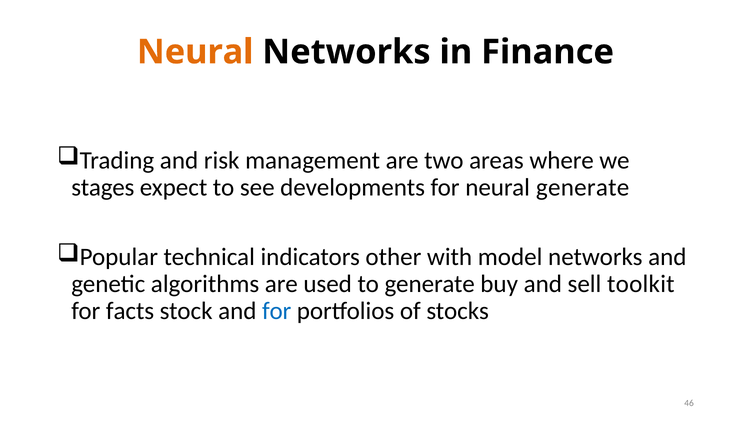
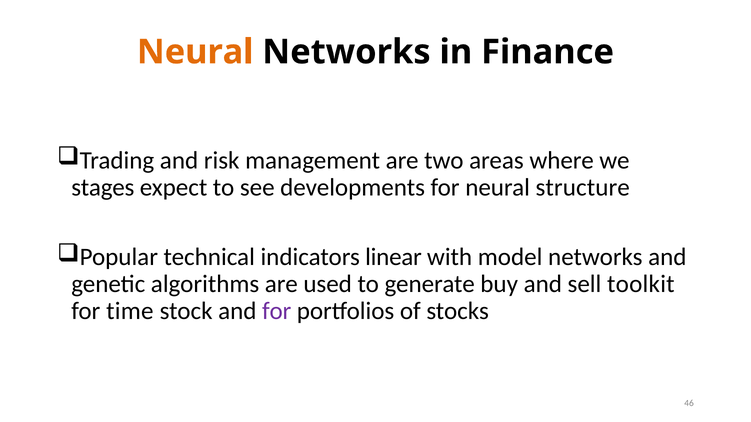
neural generate: generate -> structure (583, 188)
other: other -> linear (394, 257)
facts: facts -> time (130, 311)
for colour: blue -> purple (277, 311)
